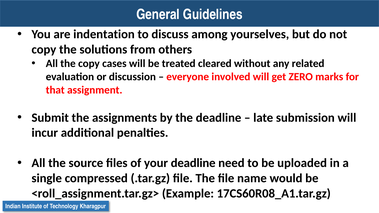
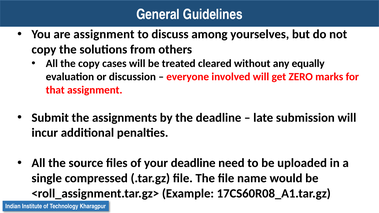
are indentation: indentation -> assignment (104, 34)
related: related -> equally (308, 64)
